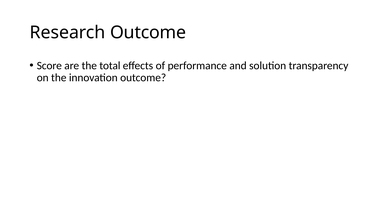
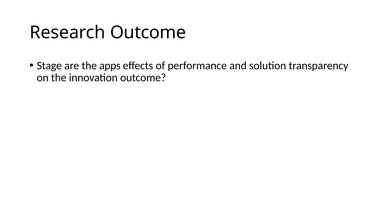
Score: Score -> Stage (49, 65)
total: total -> apps (110, 65)
